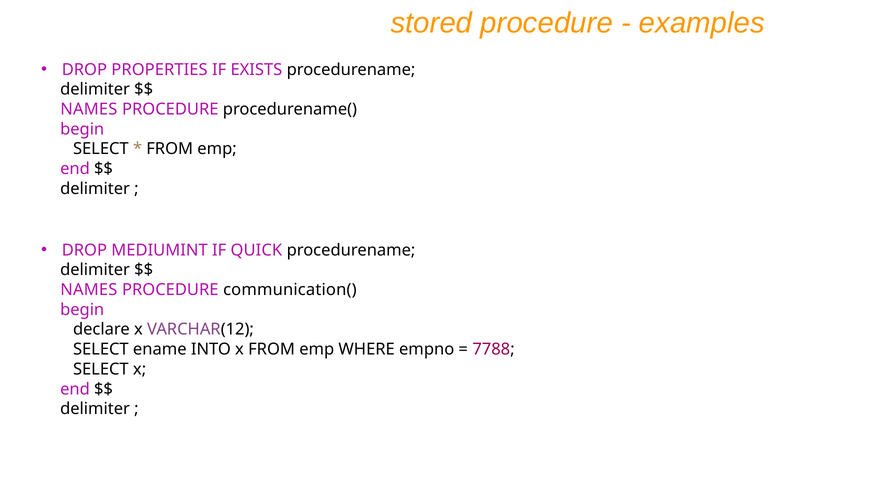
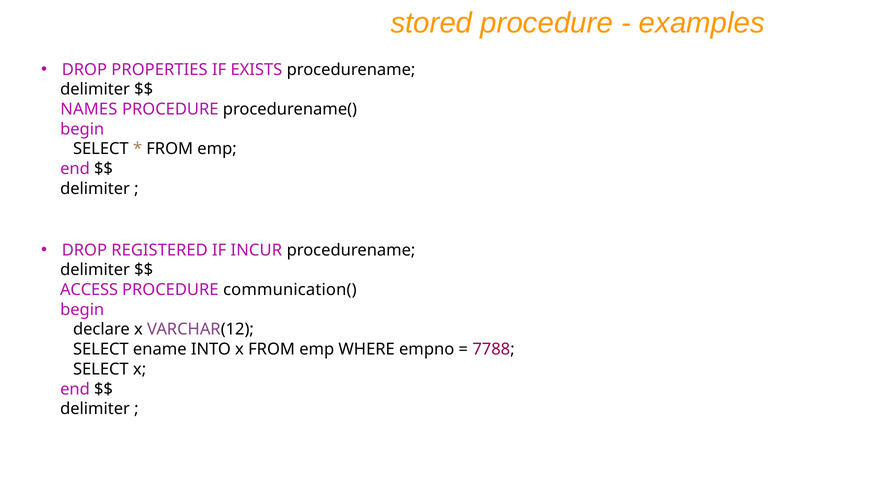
MEDIUMINT: MEDIUMINT -> REGISTERED (160, 250)
QUICK: QUICK -> INCUR (256, 250)
NAMES: NAMES -> ACCESS (89, 290)
